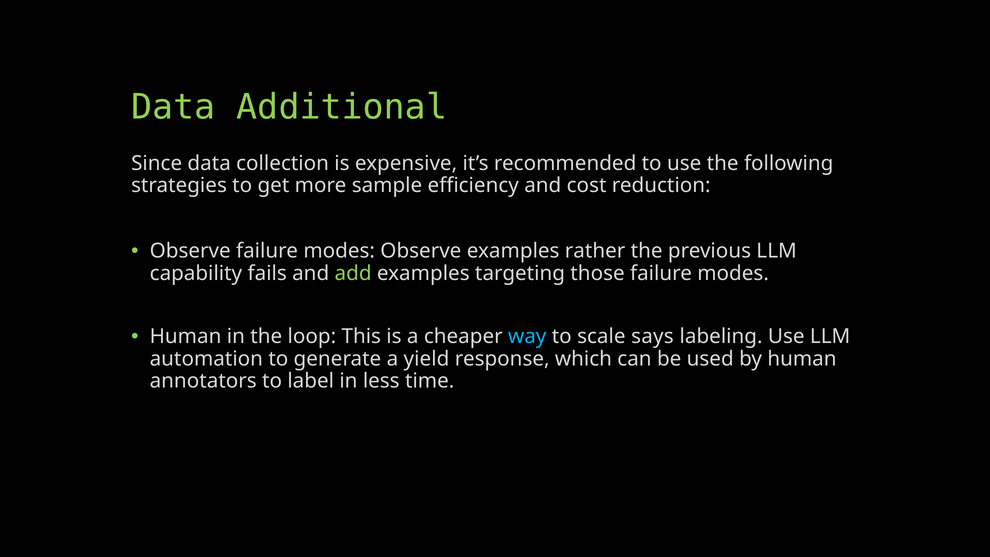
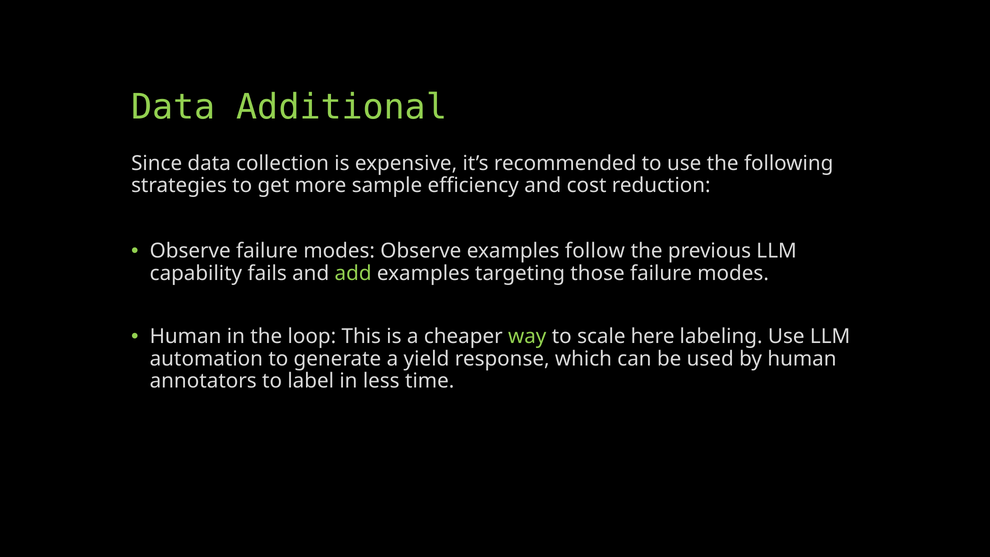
rather: rather -> follow (595, 251)
way colour: light blue -> light green (527, 336)
says: says -> here (653, 336)
